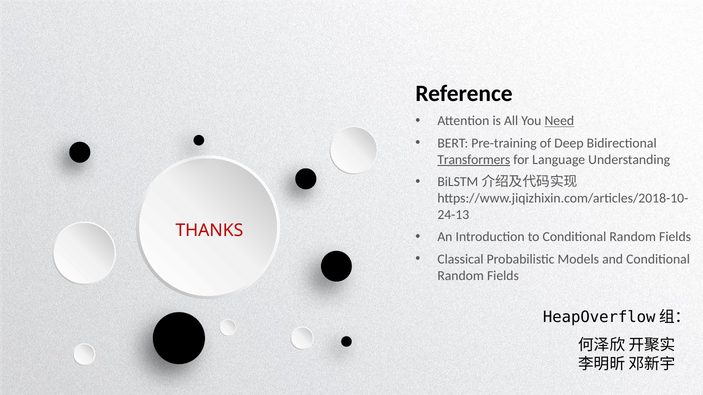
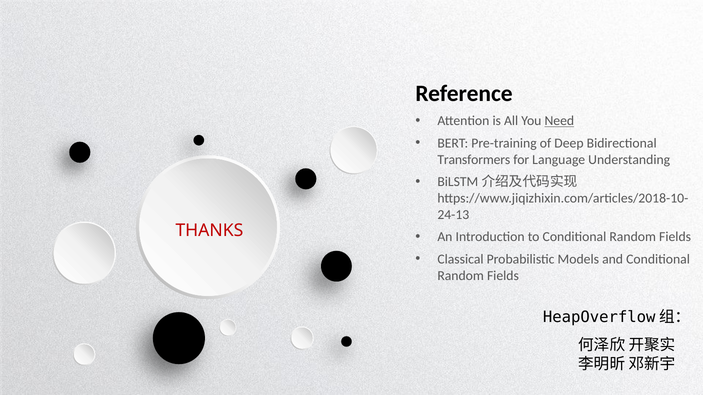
Transformers underline: present -> none (474, 160)
